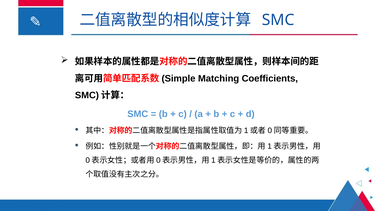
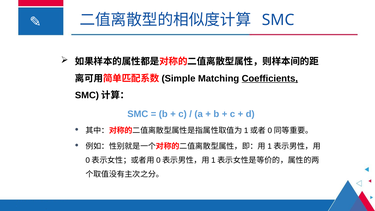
Coefficients underline: none -> present (270, 78)
